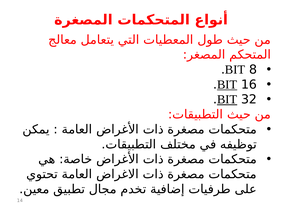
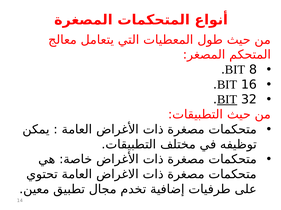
BIT underline: present -> none (227, 85)
